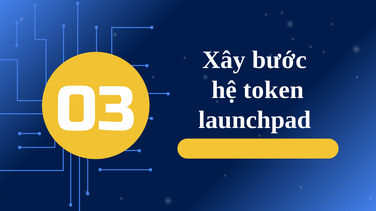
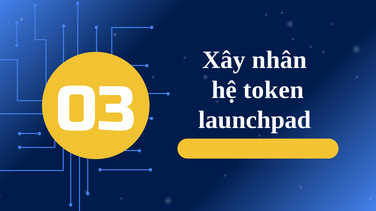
bước: bước -> nhân (279, 60)
